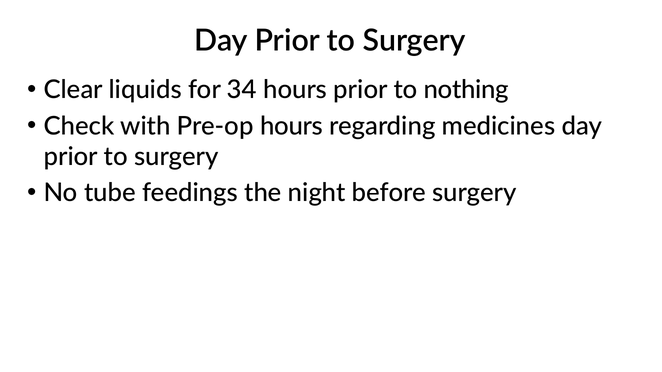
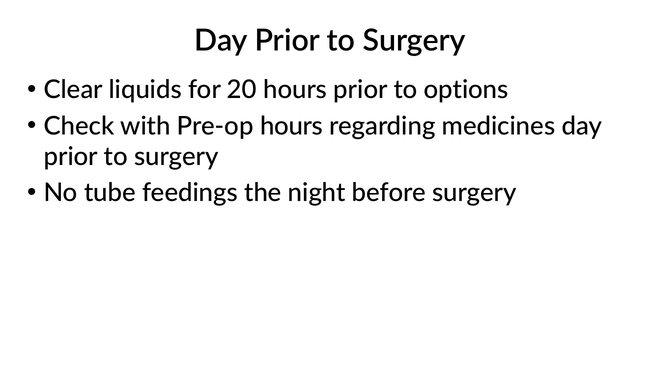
34: 34 -> 20 (242, 90)
nothing: nothing -> options (466, 90)
